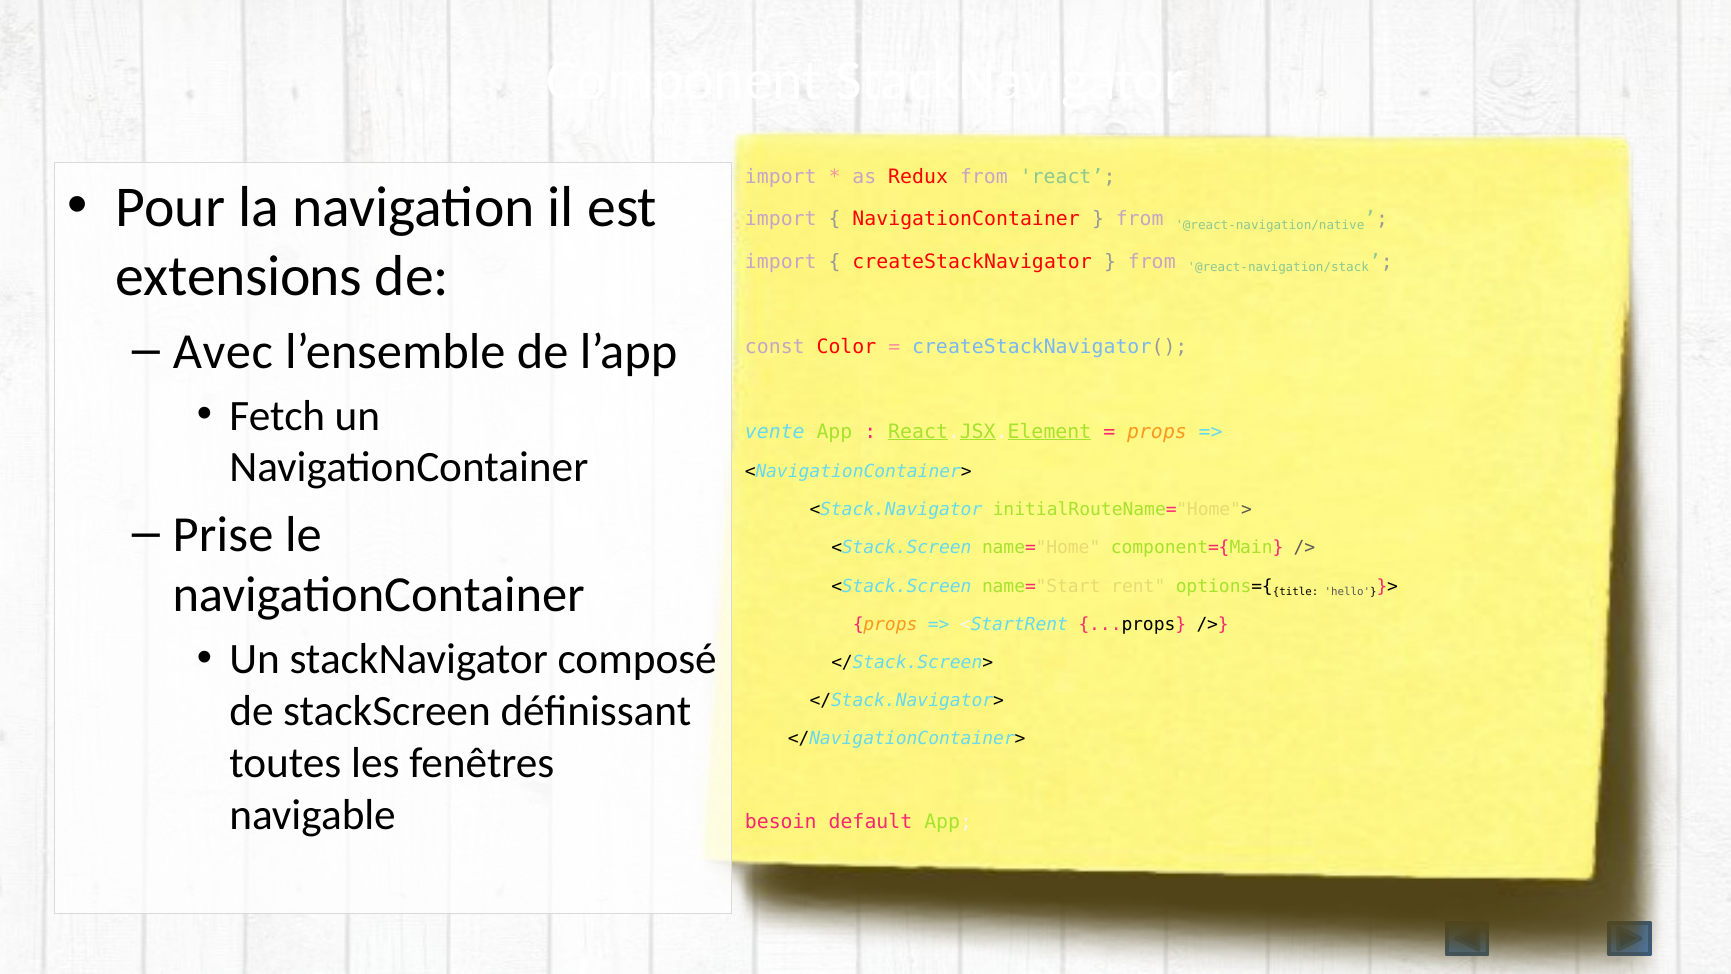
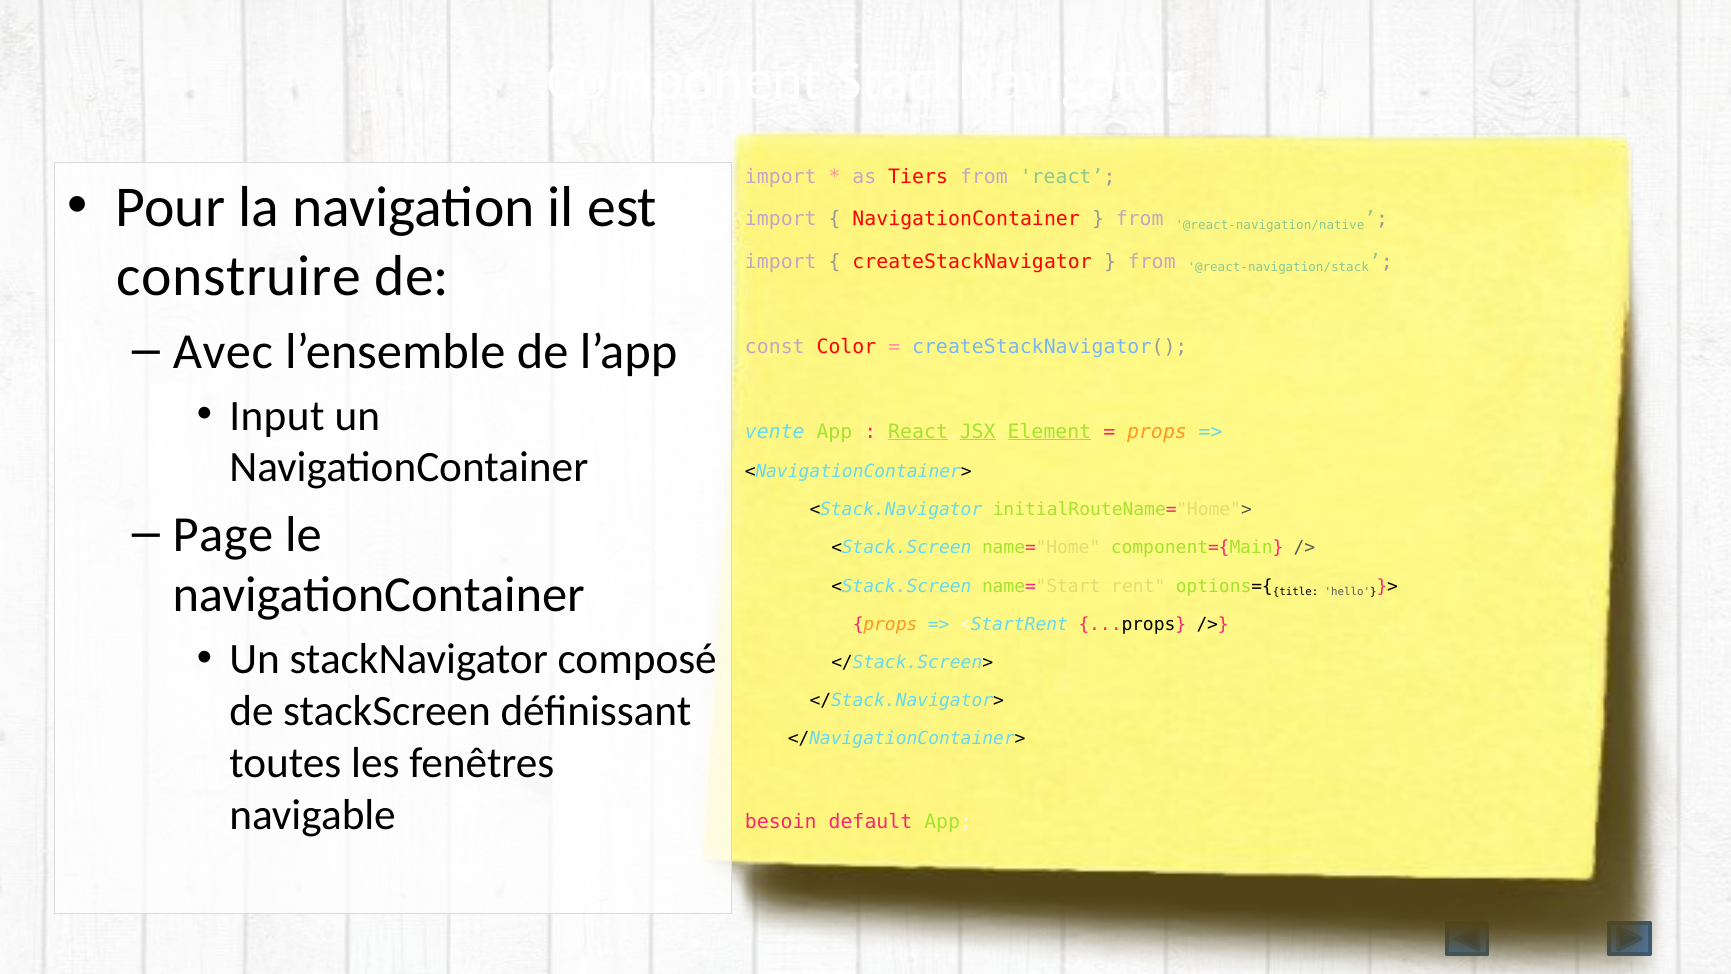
Redux: Redux -> Tiers (918, 177)
extensions: extensions -> construire (239, 277)
Fetch: Fetch -> Input (277, 416)
Prise: Prise -> Page (223, 534)
